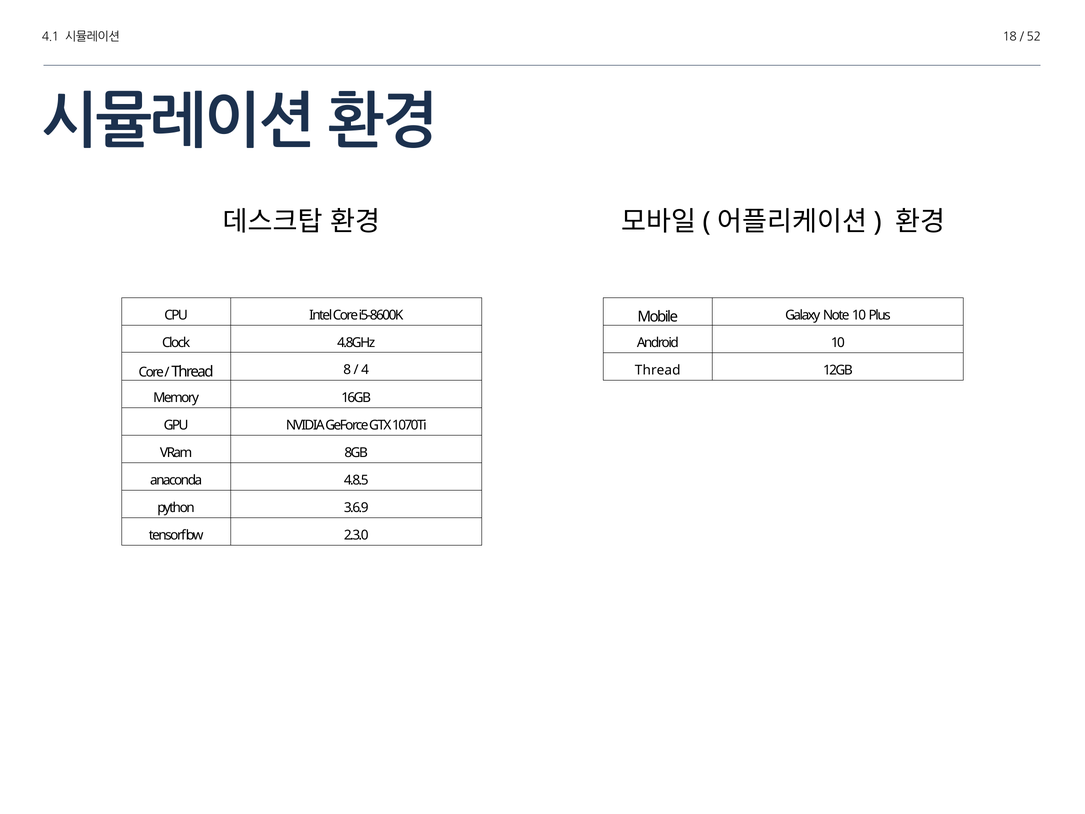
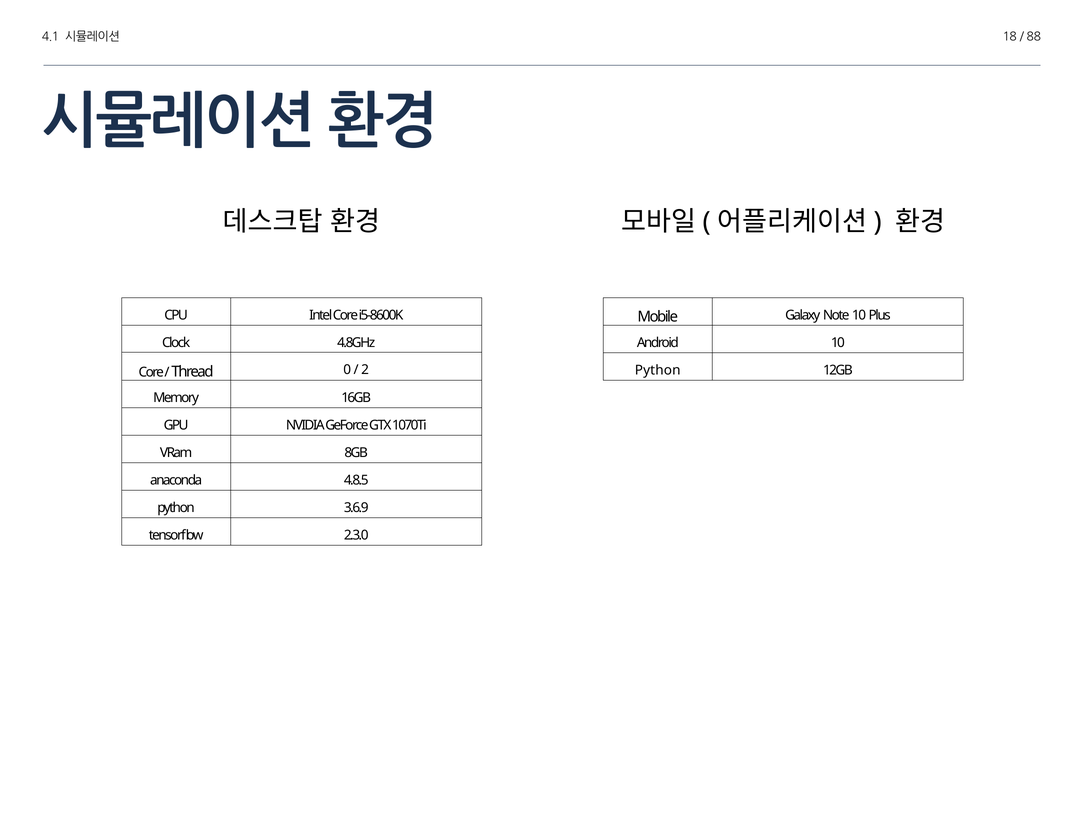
52: 52 -> 88 (1034, 37)
Thread: Thread -> Python (658, 370)
8: 8 -> 0 (347, 370)
4: 4 -> 2 (365, 370)
